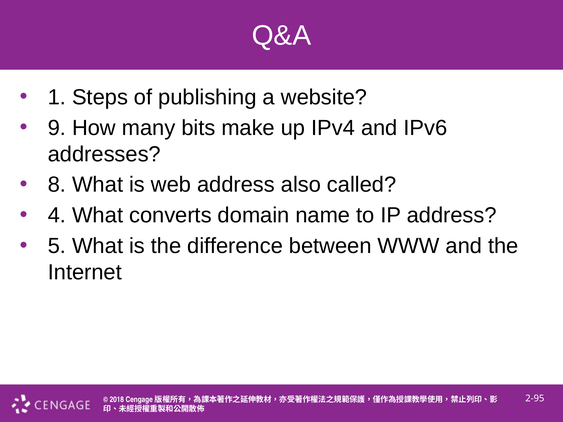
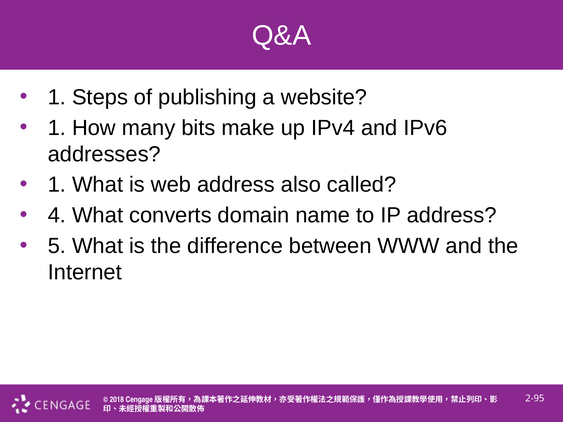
9: 9 -> 1 (57, 128)
8: 8 -> 1 (57, 185)
